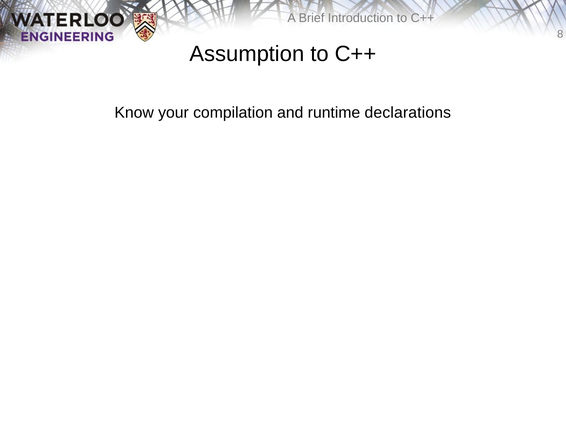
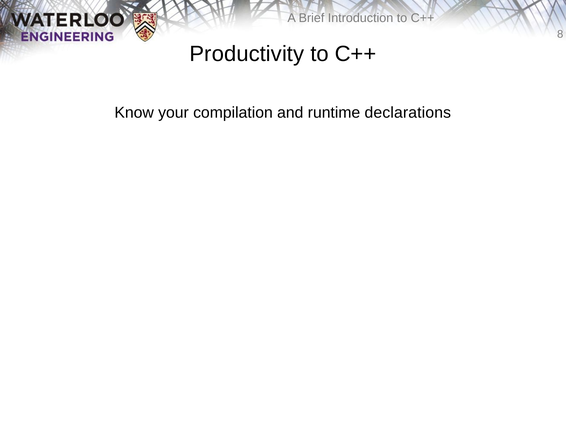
Assumption: Assumption -> Productivity (247, 54)
